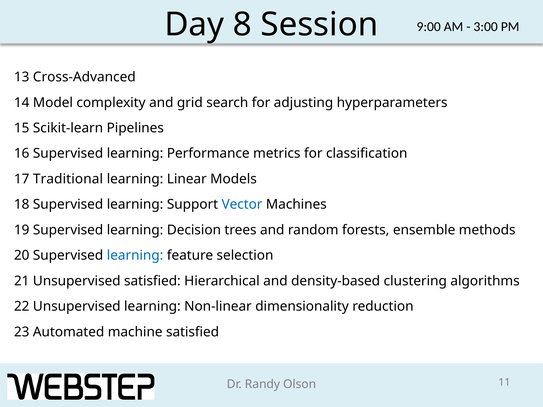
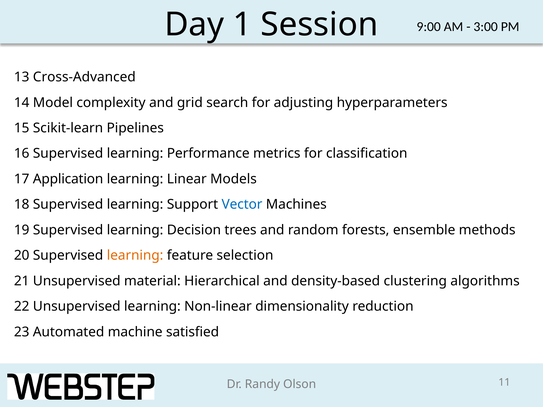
8: 8 -> 1 (242, 24)
Traditional: Traditional -> Application (68, 179)
learning colour: blue -> orange (135, 256)
Unsupervised satisfied: satisfied -> material (152, 281)
